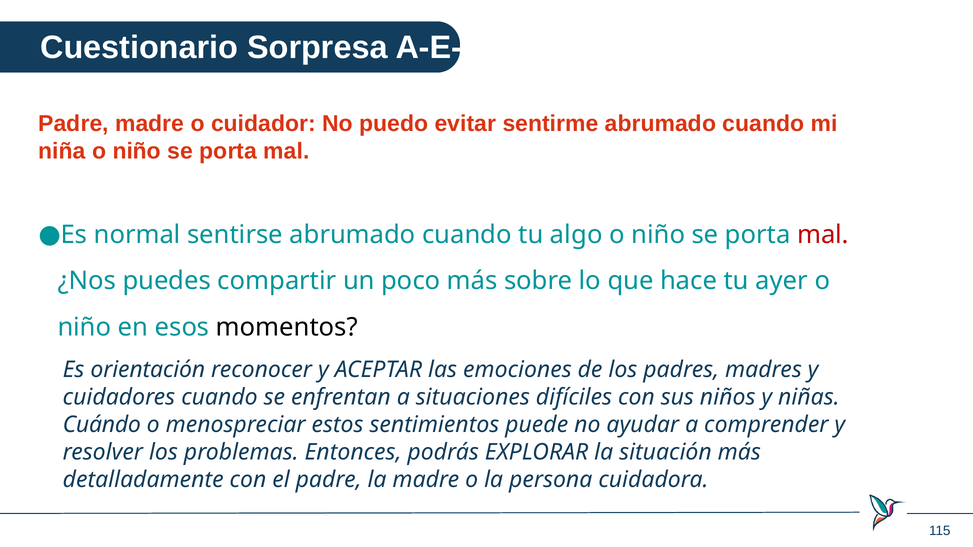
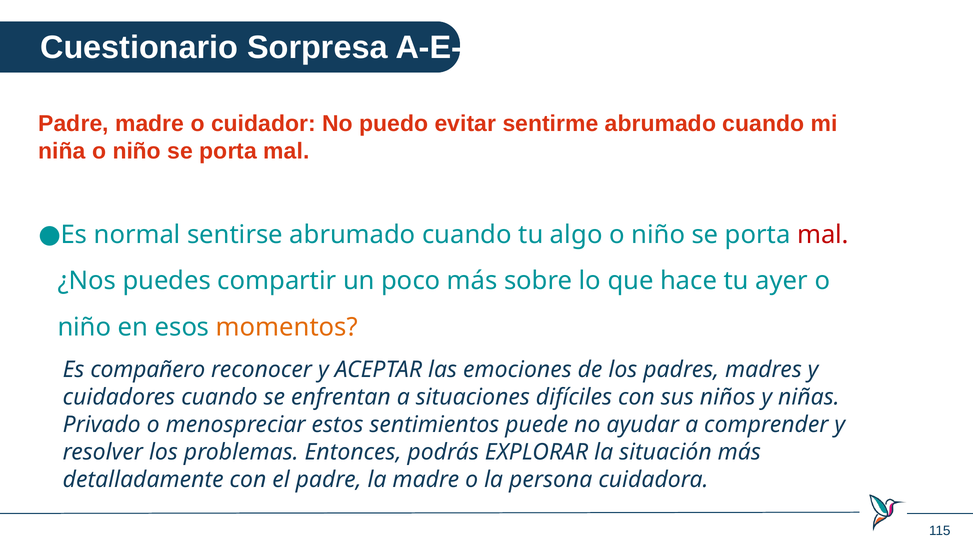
momentos colour: black -> orange (287, 327)
orientación: orientación -> compañero (148, 370)
Cuándo: Cuándo -> Privado (102, 425)
